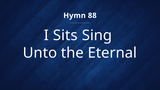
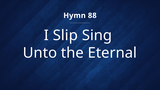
Sits: Sits -> Slip (65, 35)
